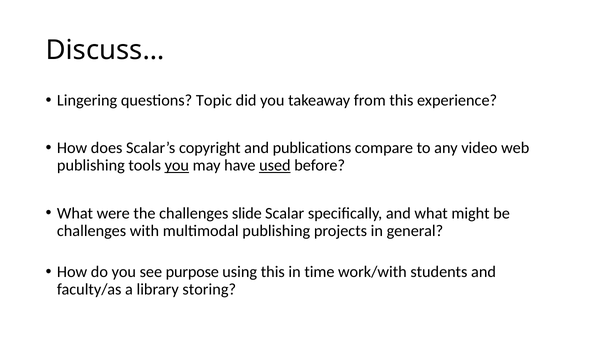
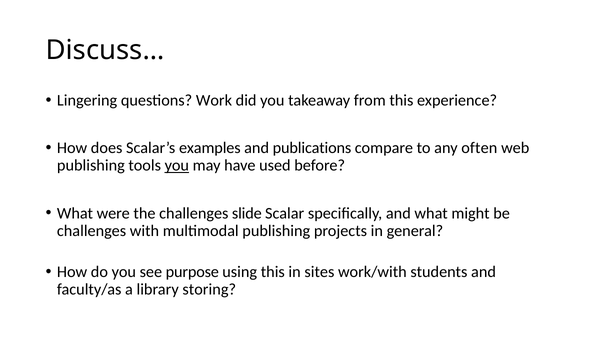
Topic: Topic -> Work (214, 101)
copyright: copyright -> examples (210, 148)
video: video -> often (479, 148)
used underline: present -> none (275, 166)
time: time -> sites (319, 272)
